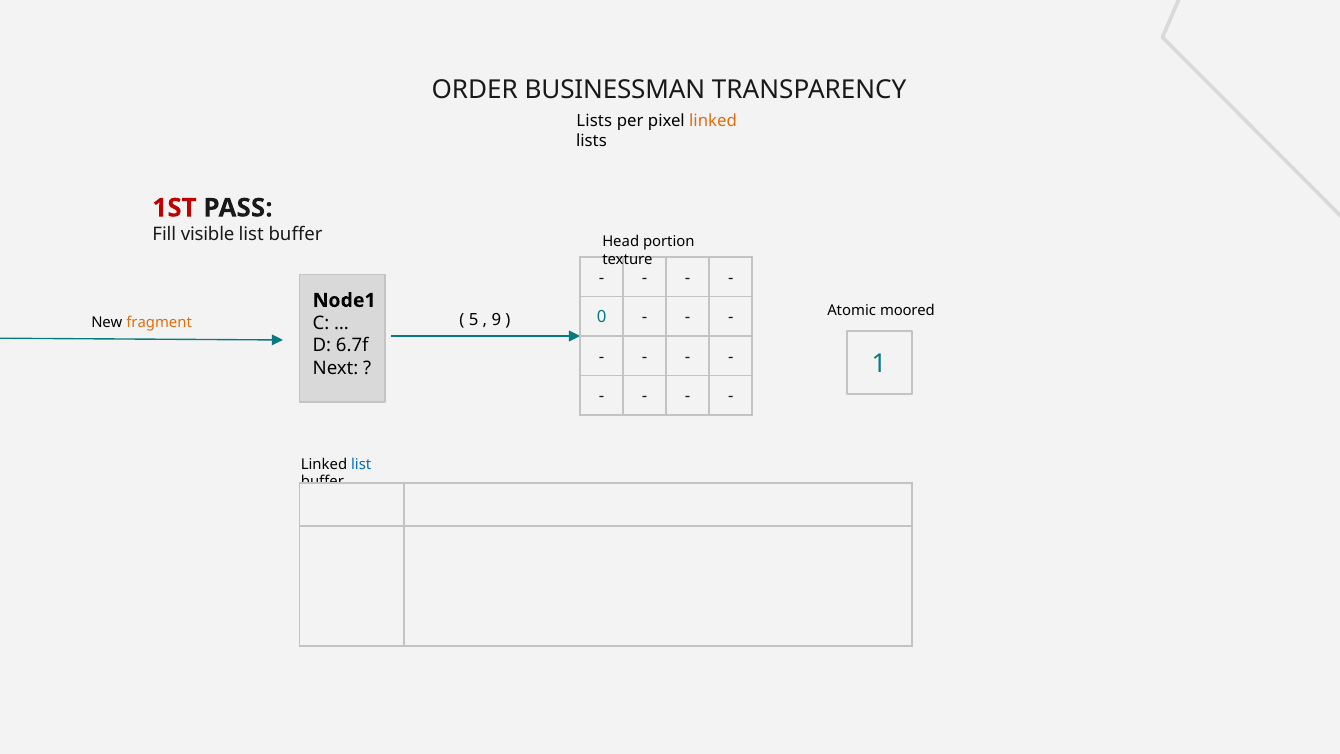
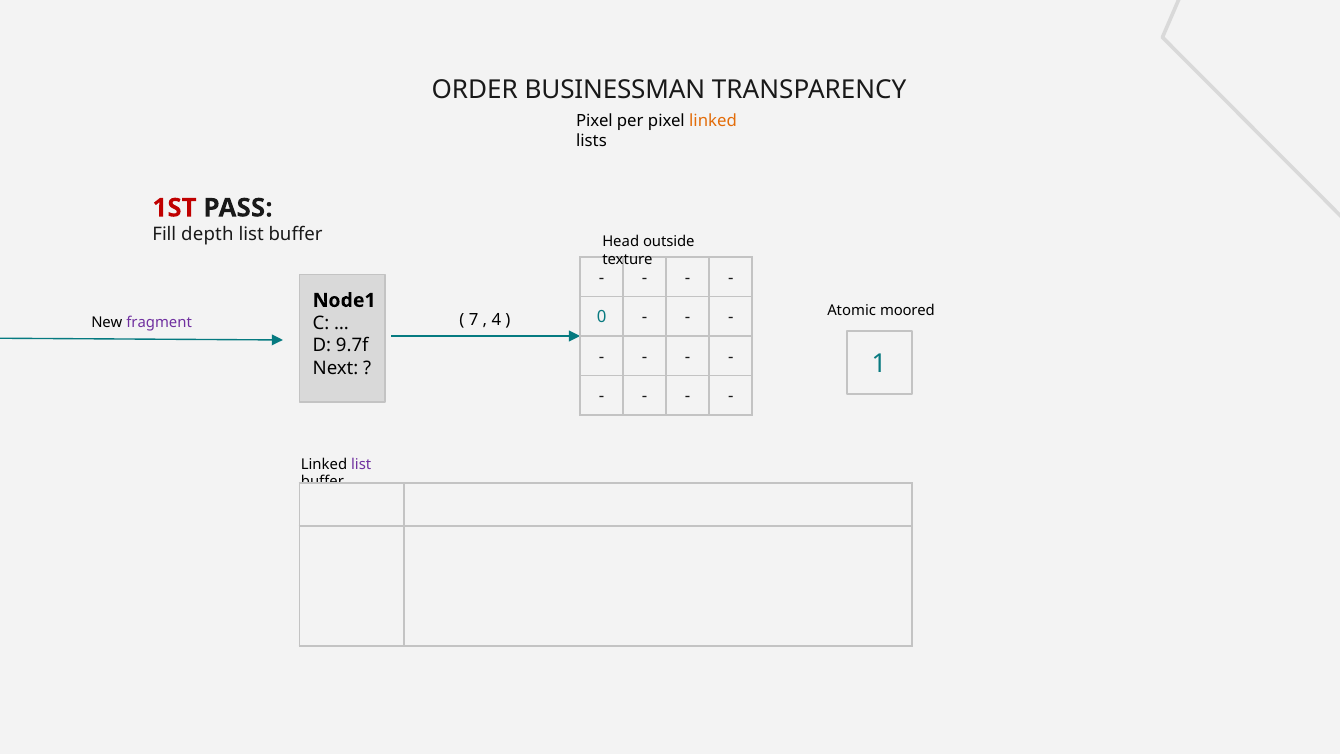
Lists: Lists -> Pixel (594, 121)
visible: visible -> depth (207, 234)
portion: portion -> outside (669, 242)
5: 5 -> 7 (474, 320)
9: 9 -> 4 (496, 320)
fragment colour: orange -> purple (159, 323)
6.7f: 6.7f -> 9.7f (352, 346)
list colour: blue -> purple (361, 464)
